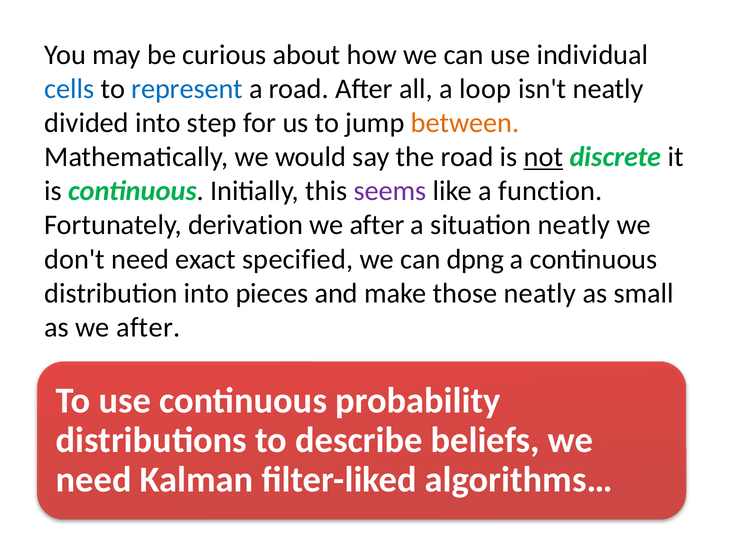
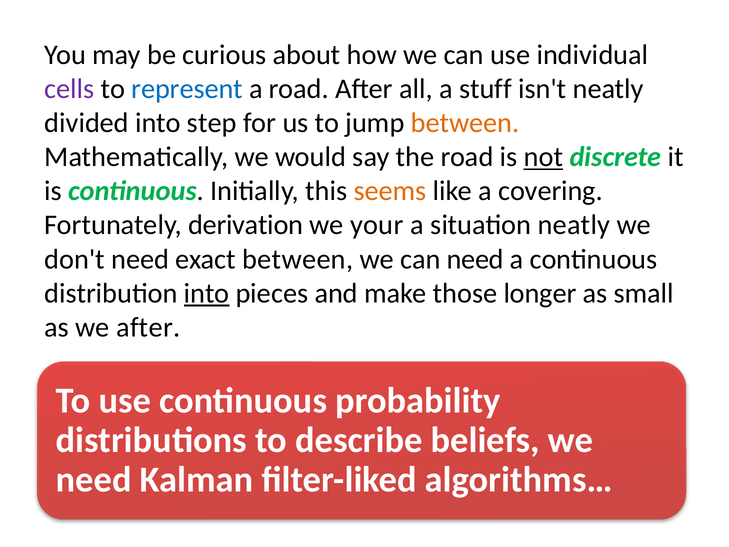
cells colour: blue -> purple (70, 89)
loop: loop -> stuff (485, 89)
seems colour: purple -> orange (390, 191)
function: function -> covering (551, 191)
after: after -> your (377, 225)
exact specified: specified -> between (298, 259)
can dpng: dpng -> need (475, 259)
into underline: none -> present (207, 293)
those neatly: neatly -> longer (540, 293)
